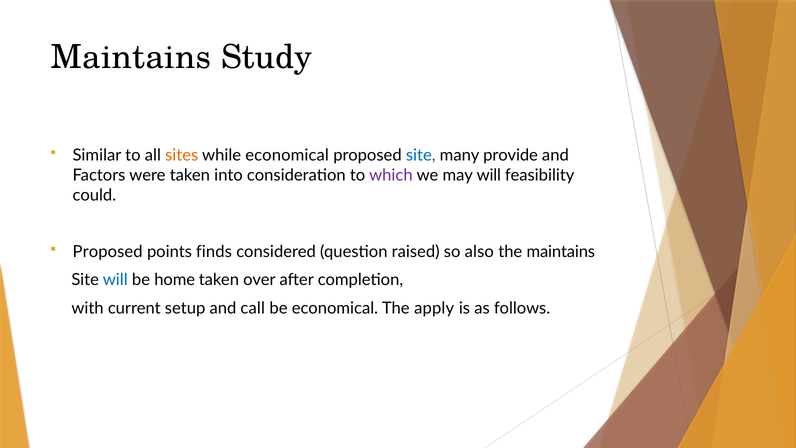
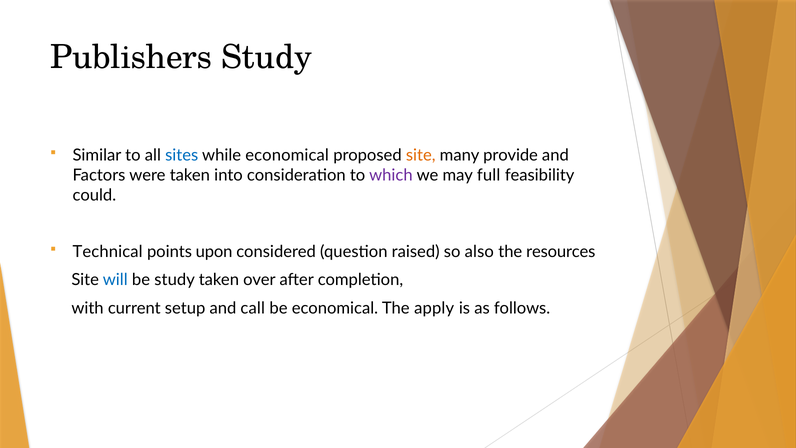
Maintains: Maintains -> Publishers (131, 57)
sites colour: orange -> blue (182, 155)
site colour: blue -> orange (421, 155)
may will: will -> full (489, 175)
Proposed: Proposed -> Technical (108, 252)
finds: finds -> upon (214, 252)
the maintains: maintains -> resources (561, 252)
be home: home -> study (175, 280)
